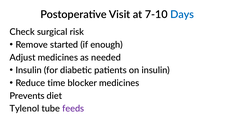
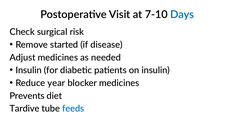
enough: enough -> disease (106, 45)
time: time -> year (56, 83)
Tylenol: Tylenol -> Tardive (25, 109)
feeds colour: purple -> blue (73, 109)
